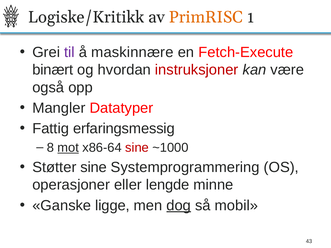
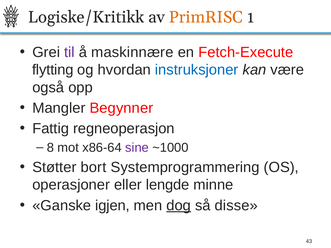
binært: binært -> flytting (53, 70)
instruksjoner colour: red -> blue (197, 70)
Datatyper: Datatyper -> Begynner (121, 108)
erfaringsmessig: erfaringsmessig -> regneoperasjon (124, 129)
mot underline: present -> none (68, 148)
sine colour: red -> purple (137, 148)
Støtter sine: sine -> bort (93, 167)
ligge: ligge -> igjen (112, 206)
mobil: mobil -> disse (236, 206)
